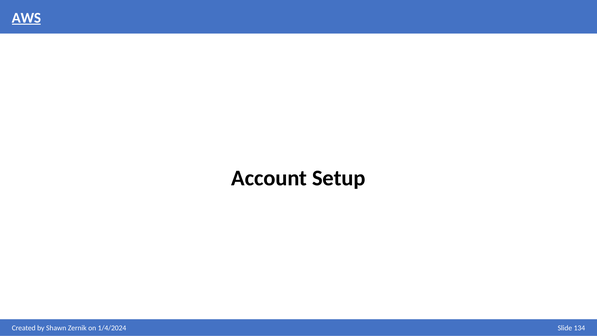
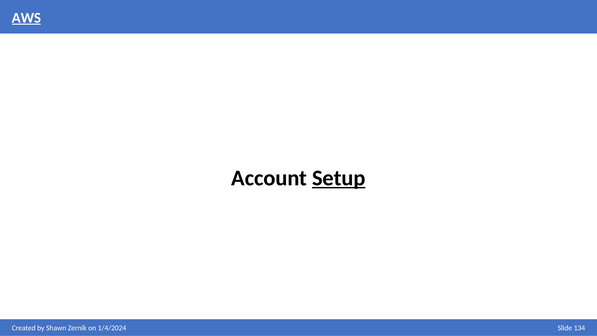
Setup underline: none -> present (339, 178)
